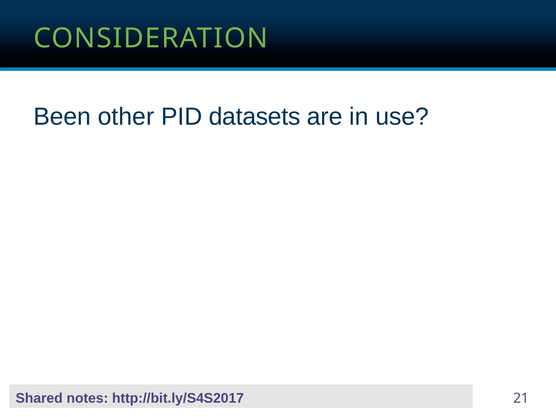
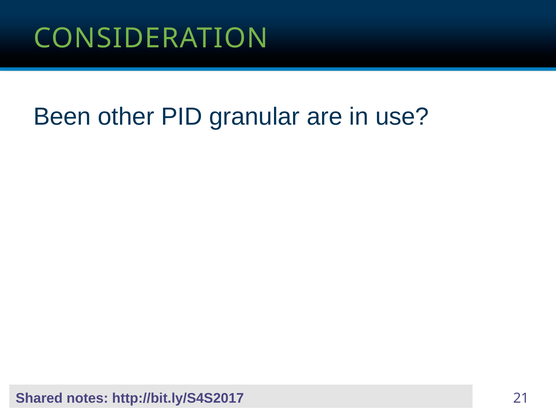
datasets: datasets -> granular (254, 117)
